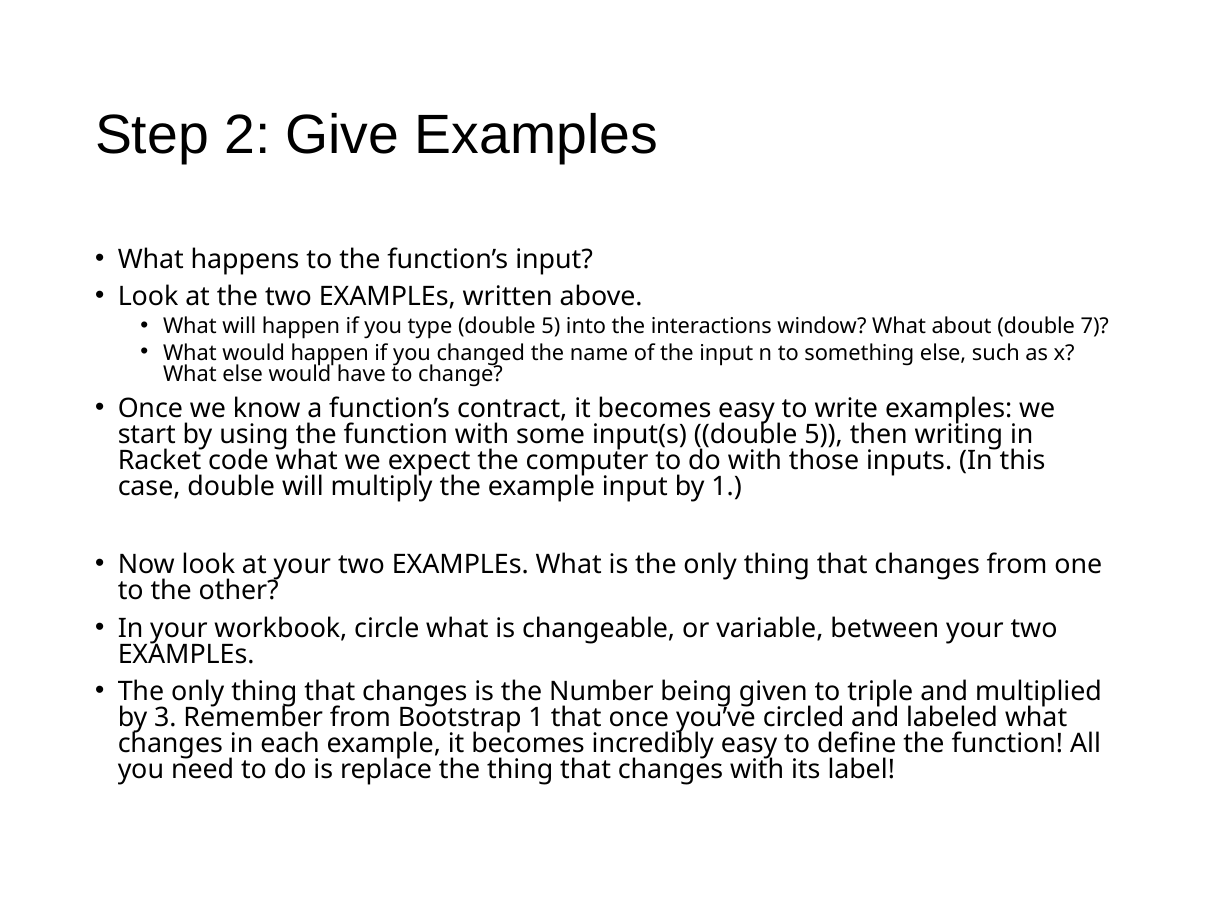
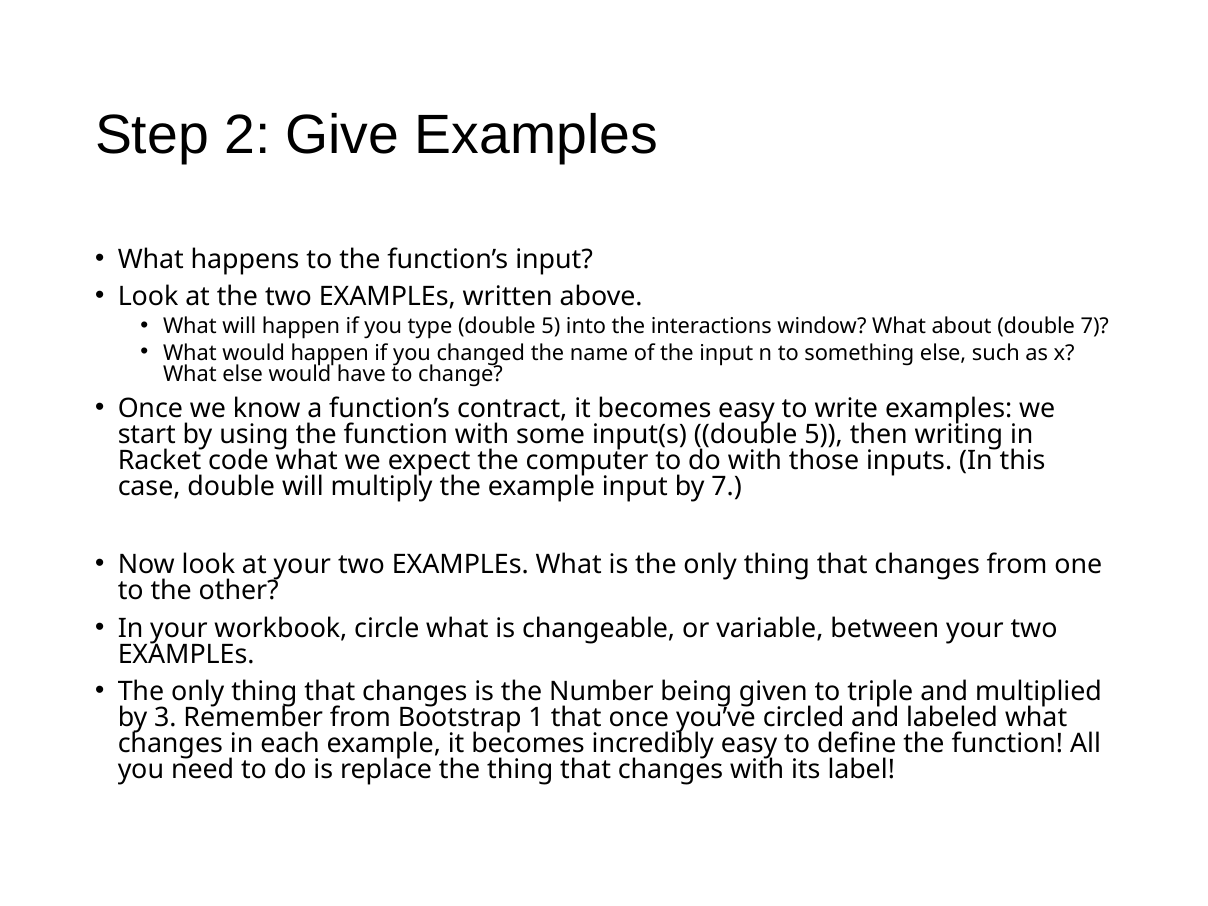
by 1: 1 -> 7 (727, 487)
